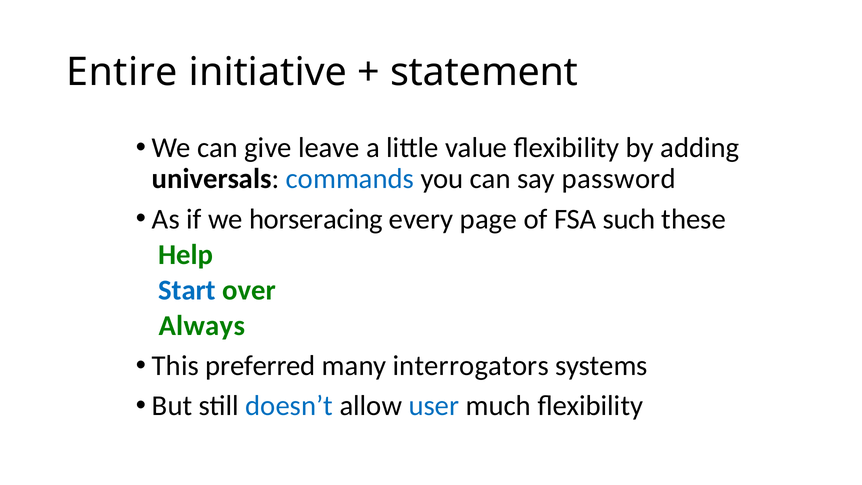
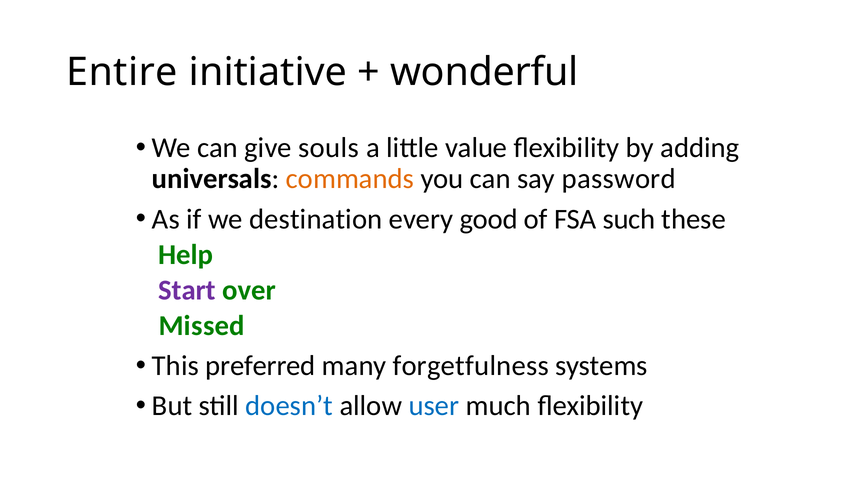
statement: statement -> wonderful (484, 72)
leave: leave -> souls (329, 148)
commands colour: blue -> orange (350, 179)
horseracing: horseracing -> destination (316, 219)
page: page -> good (489, 219)
Start colour: blue -> purple (187, 290)
Always: Always -> Missed (202, 326)
interrogators: interrogators -> forgetfulness (471, 366)
